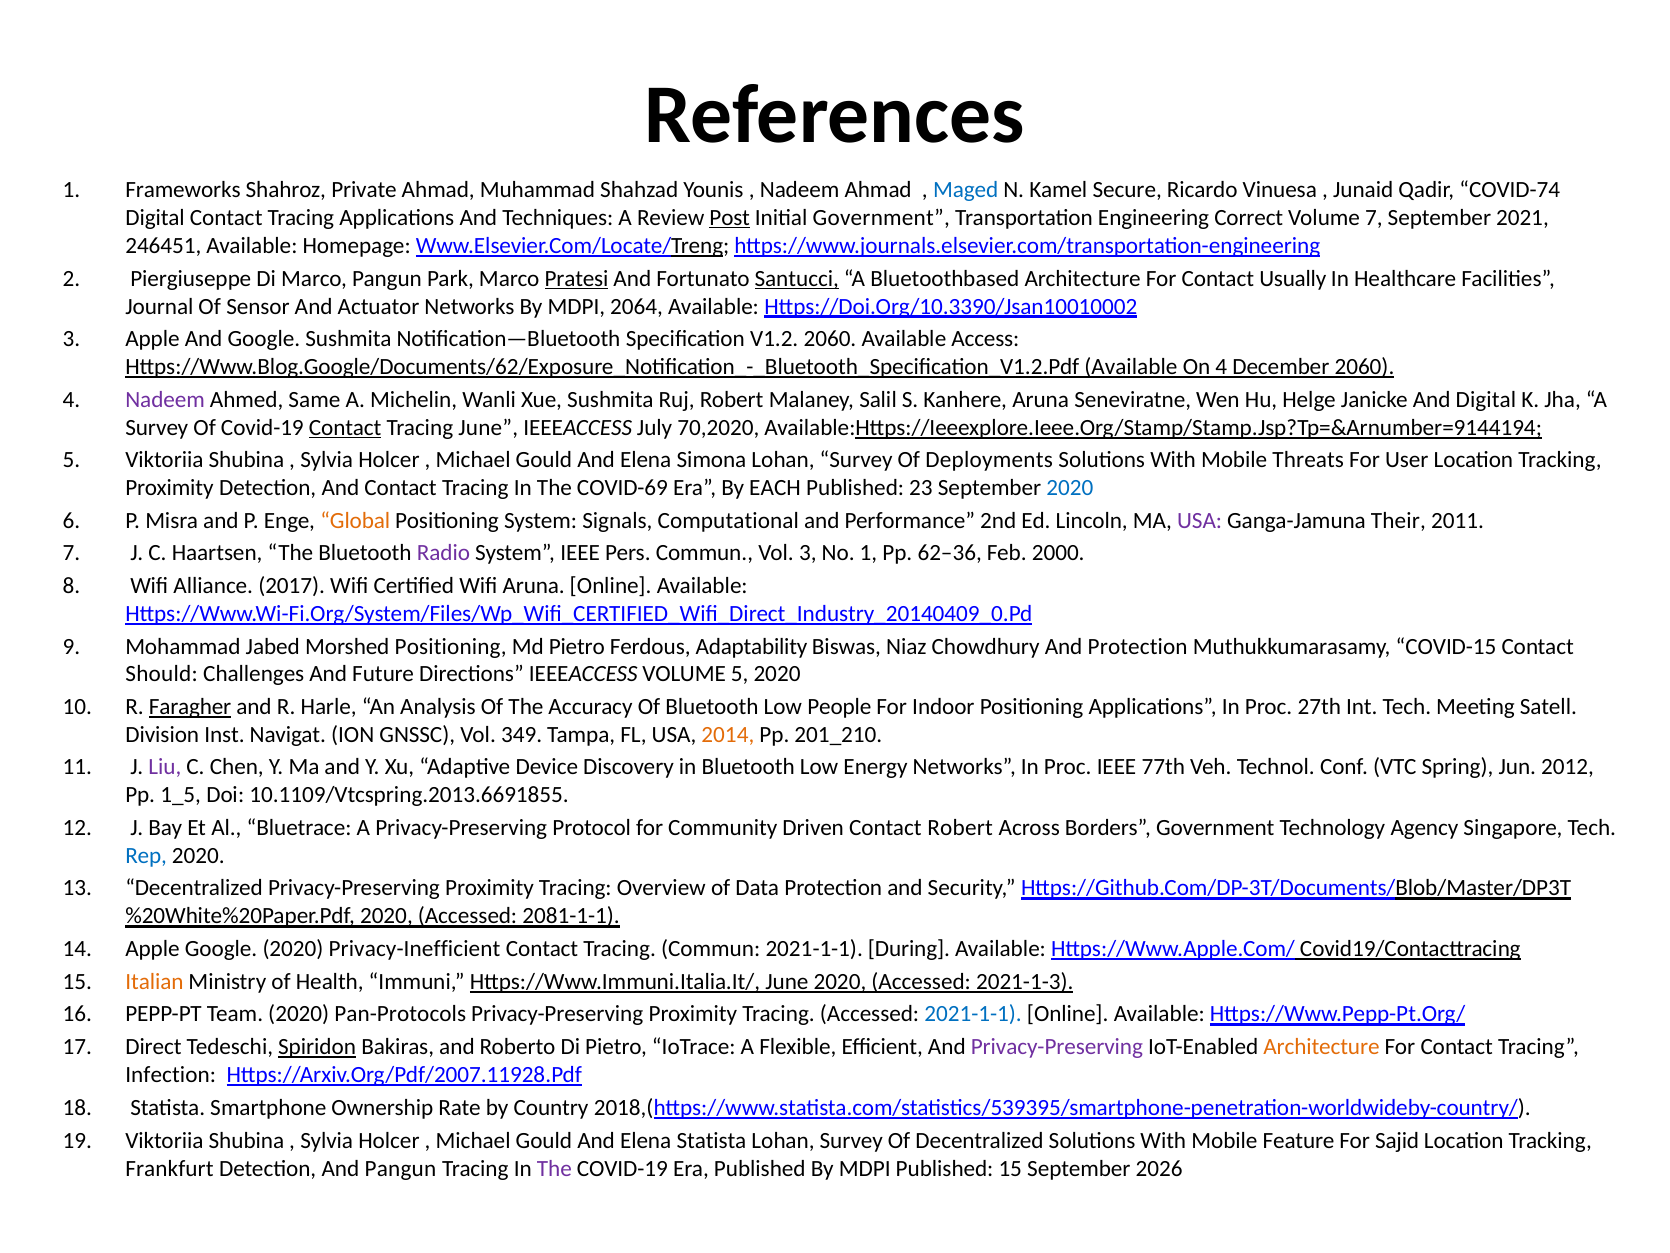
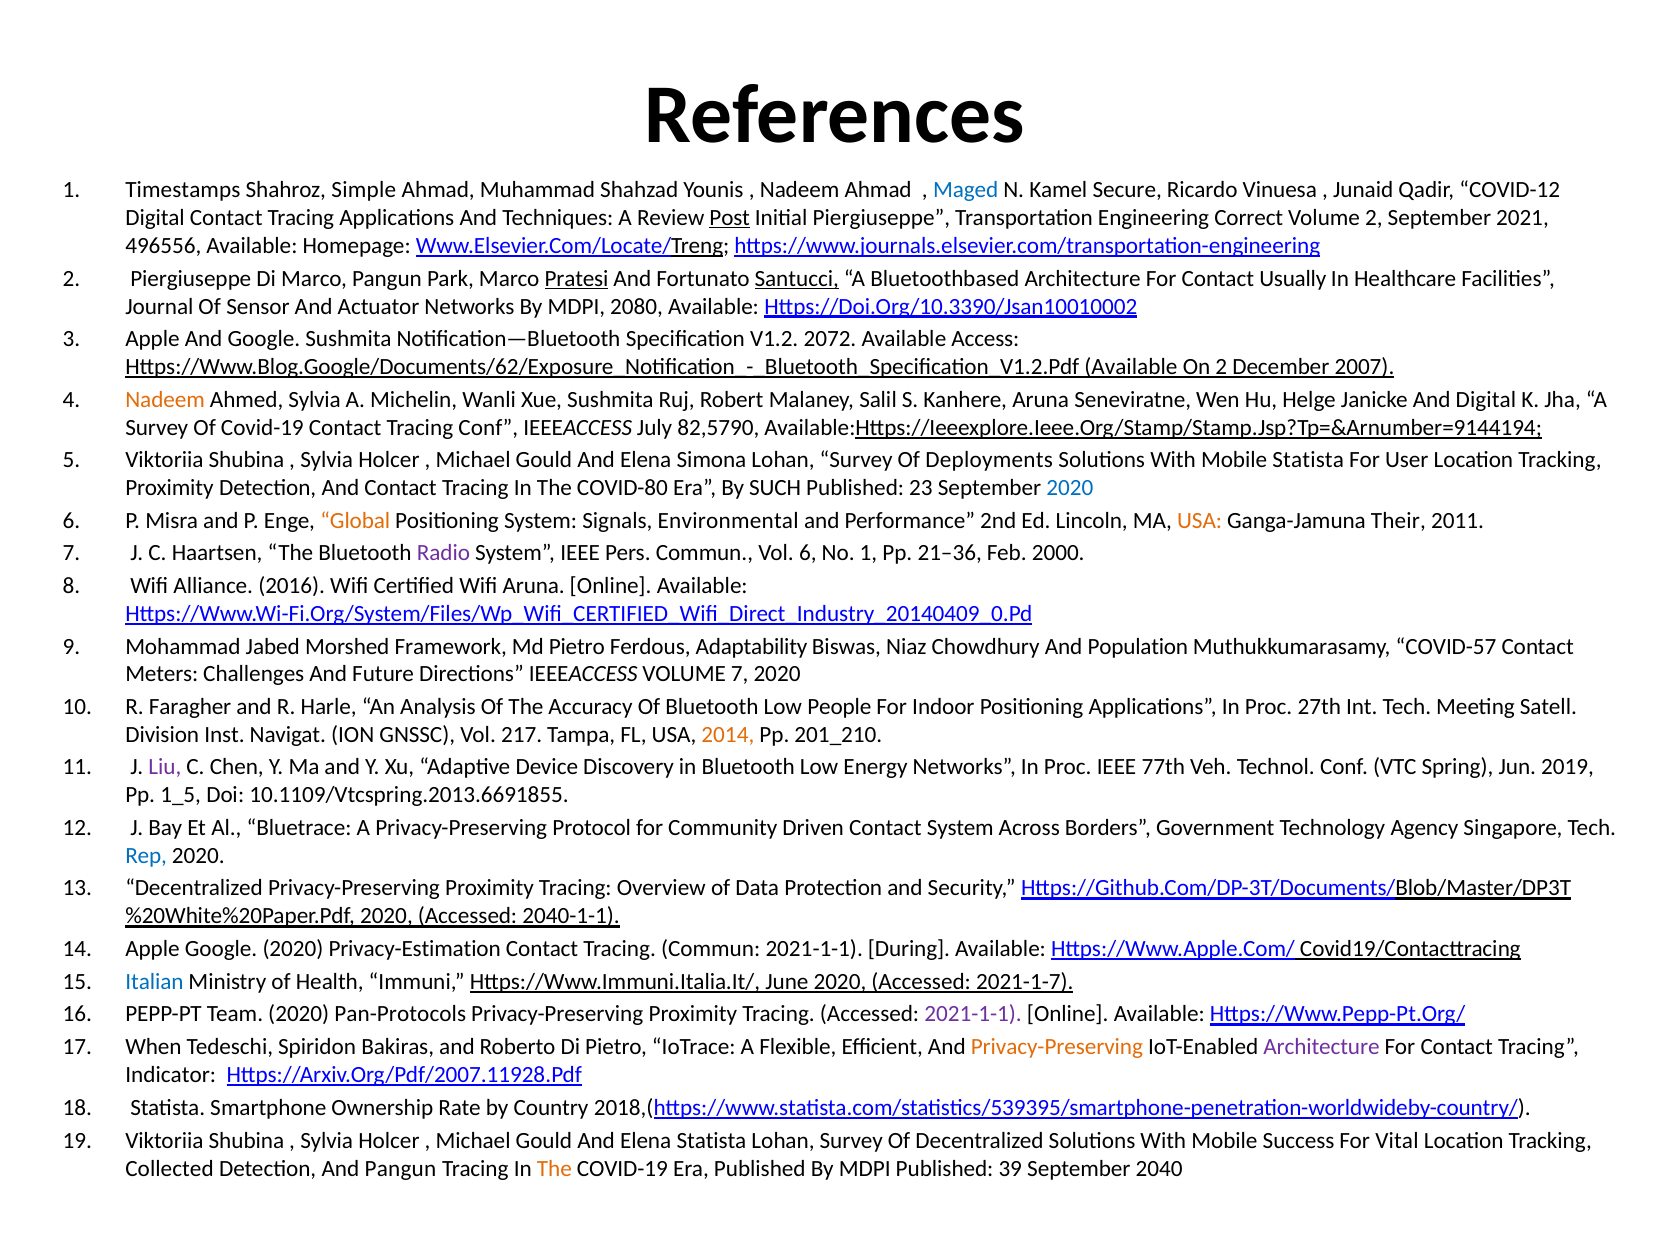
Frameworks: Frameworks -> Timestamps (183, 190)
Private: Private -> Simple (364, 190)
COVID-74: COVID-74 -> COVID-12 (1510, 190)
Initial Government: Government -> Piergiuseppe (881, 218)
Volume 7: 7 -> 2 (1374, 218)
246451: 246451 -> 496556 (163, 246)
2064: 2064 -> 2080 (637, 306)
V1.2 2060: 2060 -> 2072 (830, 339)
On 4: 4 -> 2 (1221, 367)
December 2060: 2060 -> 2007 (1364, 367)
Nadeem colour: purple -> orange (165, 400)
Ahmed Same: Same -> Sylvia (315, 400)
Contact underline: present -> none (345, 427)
Tracing June: June -> Conf (488, 427)
70,2020: 70,2020 -> 82,5790 (718, 427)
Mobile Threats: Threats -> Statista (1308, 460)
COVID-69: COVID-69 -> COVID-80 (622, 488)
EACH: EACH -> SUCH (775, 488)
Computational: Computational -> Environmental (728, 520)
USA colour: purple -> orange (1200, 520)
Vol 3: 3 -> 6 (808, 553)
62–36: 62–36 -> 21–36 (950, 553)
2017: 2017 -> 2016 (292, 585)
Morshed Positioning: Positioning -> Framework (451, 646)
And Protection: Protection -> Population (1138, 646)
COVID-15: COVID-15 -> COVID-57 (1446, 646)
Should: Should -> Meters (162, 674)
VOLUME 5: 5 -> 7 (740, 674)
Faragher underline: present -> none (190, 707)
349: 349 -> 217 (522, 734)
2012: 2012 -> 2019 (1568, 767)
Contact Robert: Robert -> System (960, 827)
2081-1-1: 2081-1-1 -> 2040-1-1 (571, 916)
Privacy-Inefficient: Privacy-Inefficient -> Privacy-Estimation (415, 949)
Italian colour: orange -> blue (154, 981)
2021-1-3: 2021-1-3 -> 2021-1-7 (1025, 981)
2021-1-1 colour: blue -> purple (973, 1014)
Direct: Direct -> When (153, 1047)
Spiridon underline: present -> none (317, 1047)
Privacy-Preserving colour: purple -> orange (1057, 1047)
Architecture colour: orange -> purple (1321, 1047)
Infection: Infection -> Indicator (171, 1075)
Feature: Feature -> Success (1299, 1140)
Sajid: Sajid -> Vital (1397, 1140)
Frankfurt: Frankfurt -> Collected (170, 1168)
The colour: purple -> orange (554, 1168)
Published 15: 15 -> 39 (1010, 1168)
2026: 2026 -> 2040 (1159, 1168)
